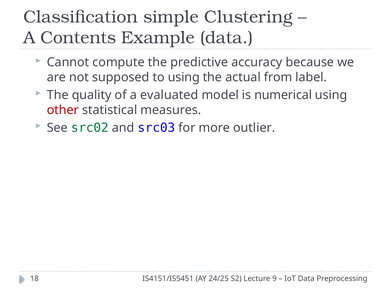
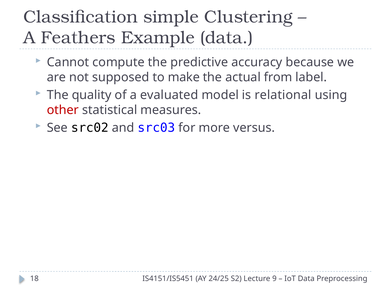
Contents: Contents -> Feathers (78, 38)
to using: using -> make (184, 77)
numerical: numerical -> relational (283, 95)
src02 colour: green -> black (90, 128)
outlier: outlier -> versus (254, 128)
